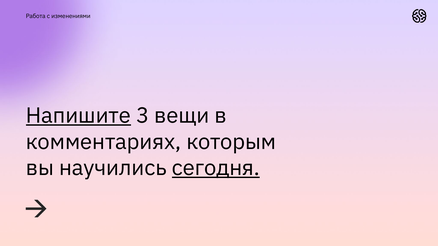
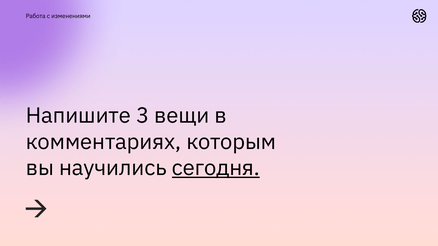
Напишите underline: present -> none (78, 116)
